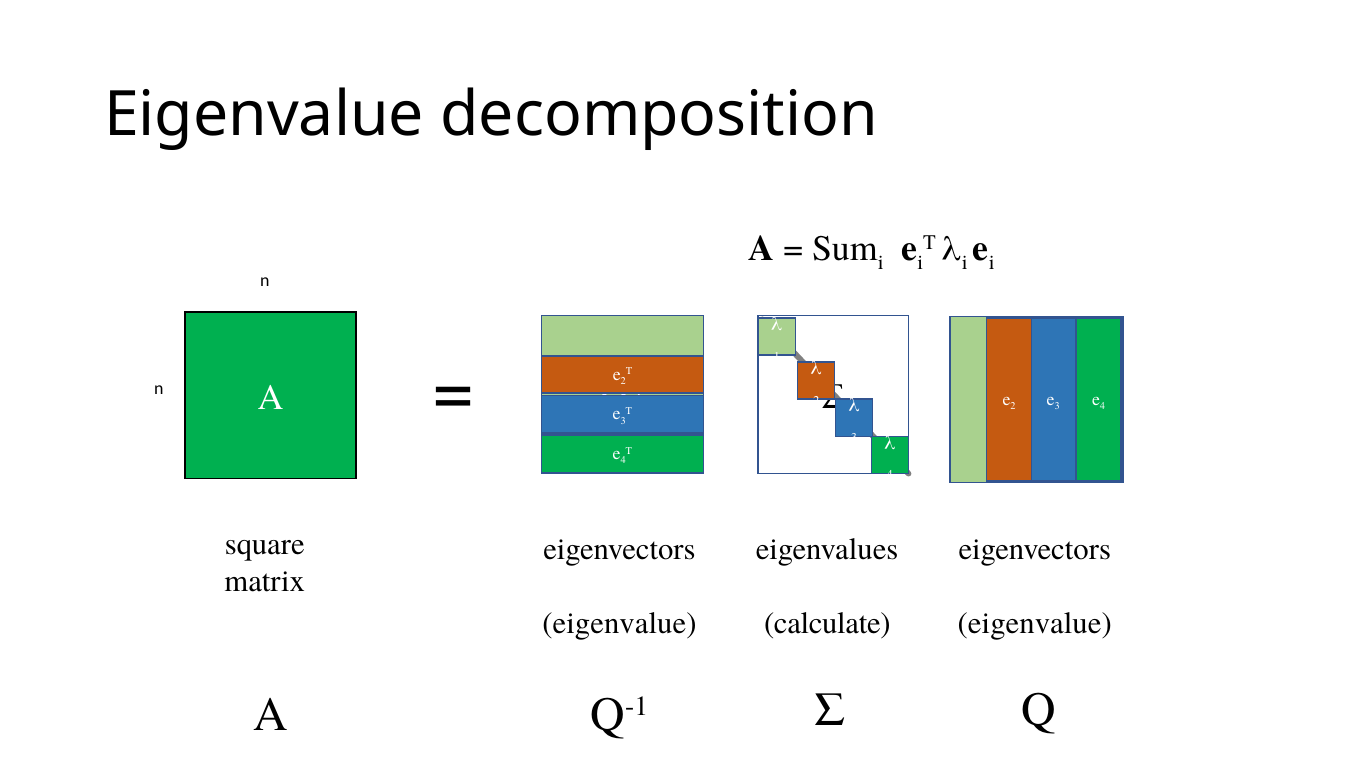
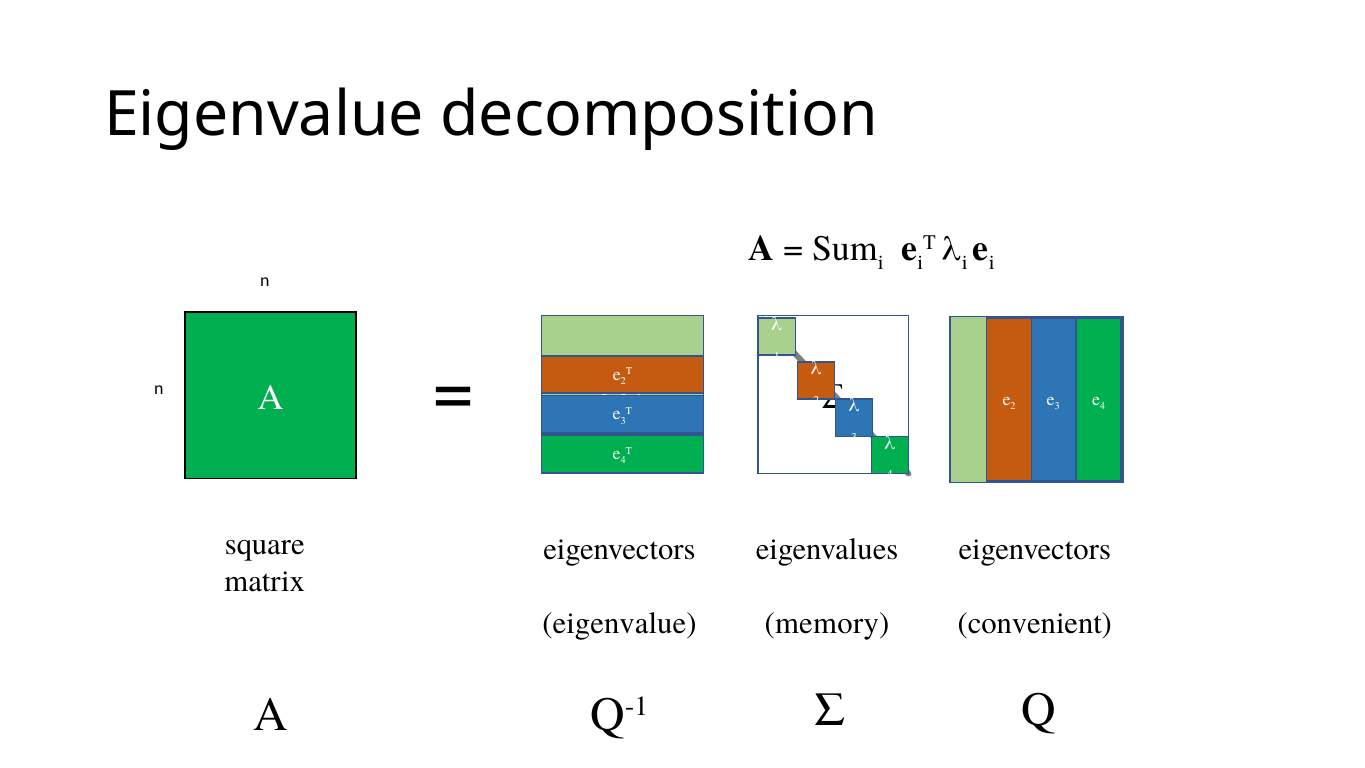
calculate: calculate -> memory (827, 623)
eigenvalue: eigenvalue -> convenient (1035, 623)
